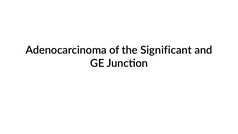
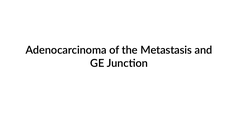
Significant: Significant -> Metastasis (166, 50)
